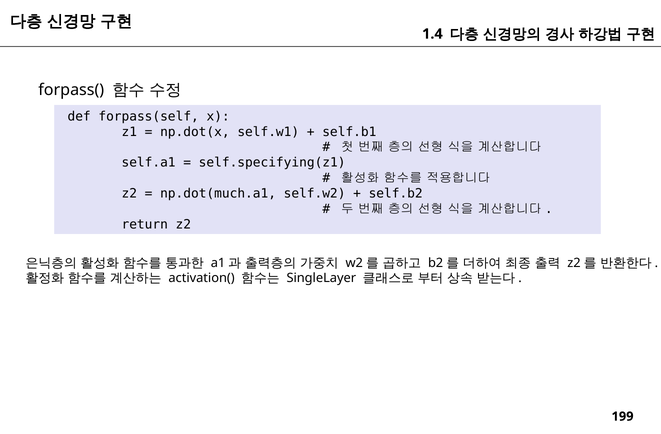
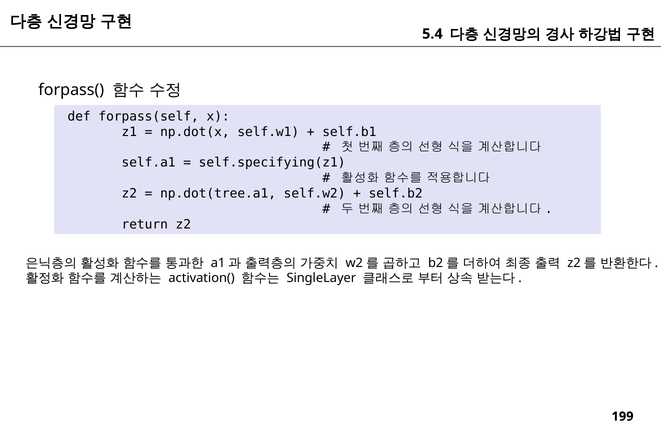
1.4: 1.4 -> 5.4 (432, 34)
np.dot(much.a1: np.dot(much.a1 -> np.dot(tree.a1 (218, 194)
